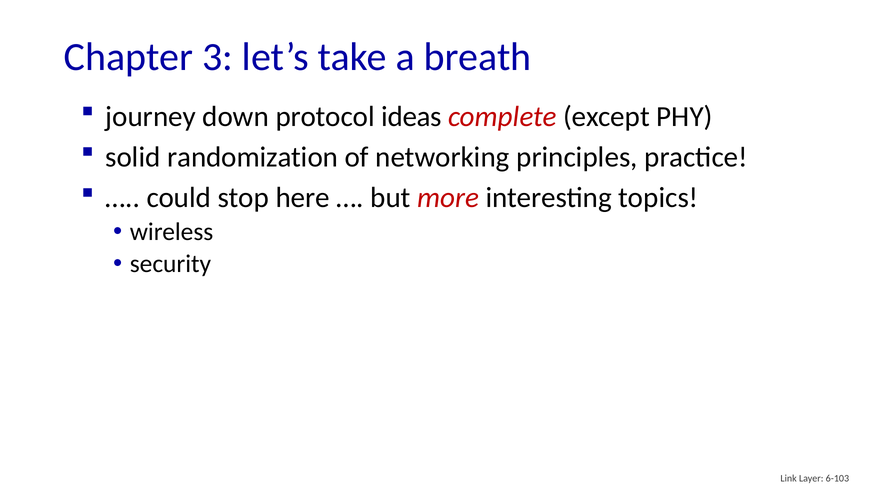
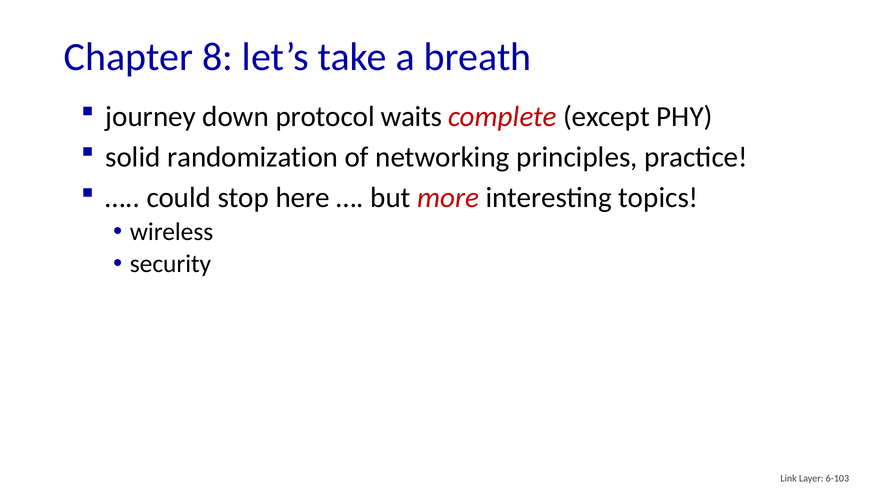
3: 3 -> 8 (217, 57)
ideas: ideas -> waits (411, 117)
